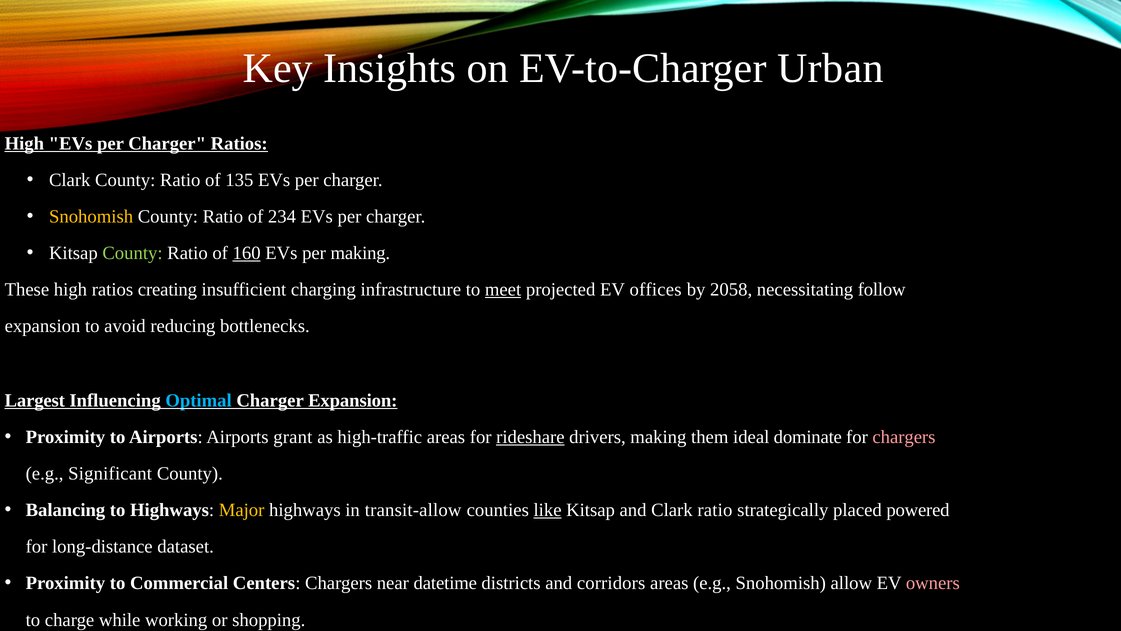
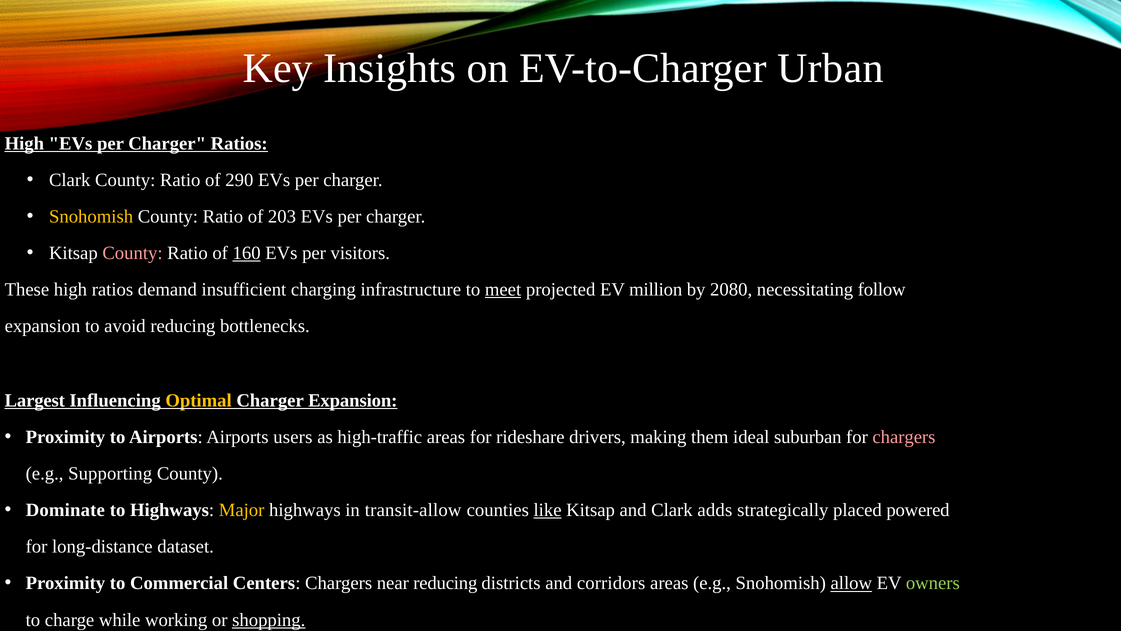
135: 135 -> 290 (239, 180)
234: 234 -> 203 (282, 216)
County colour: light green -> pink (133, 253)
per making: making -> visitors (360, 253)
creating: creating -> demand (167, 289)
offices: offices -> million (656, 289)
2058: 2058 -> 2080 (731, 289)
Optimal colour: light blue -> yellow (199, 400)
grant: grant -> users (293, 437)
rideshare underline: present -> none (530, 437)
dominate: dominate -> suburban (808, 437)
Significant: Significant -> Supporting (110, 473)
Balancing: Balancing -> Dominate (65, 510)
Clark ratio: ratio -> adds (715, 510)
near datetime: datetime -> reducing (445, 583)
allow underline: none -> present (851, 583)
owners colour: pink -> light green (933, 583)
shopping underline: none -> present (269, 619)
